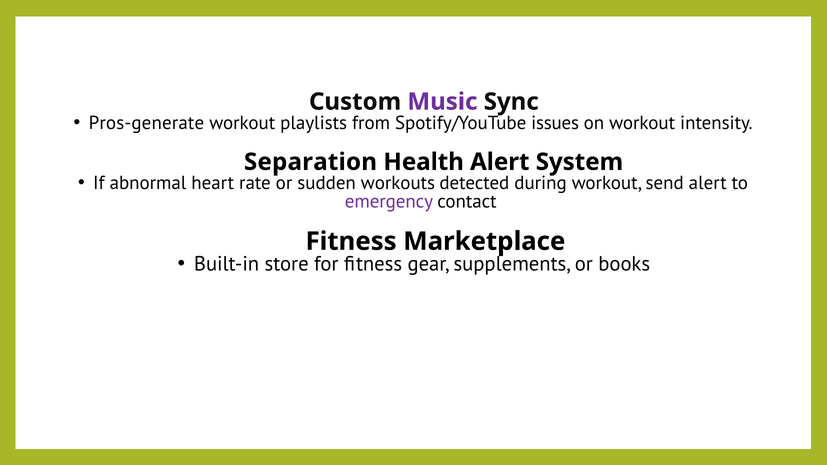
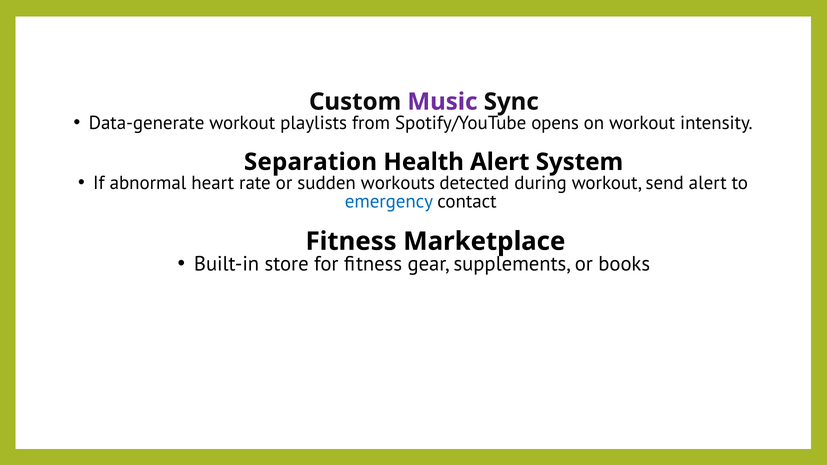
Pros-generate: Pros-generate -> Data-generate (147, 123)
issues: issues -> opens (555, 123)
emergency colour: purple -> blue (389, 202)
